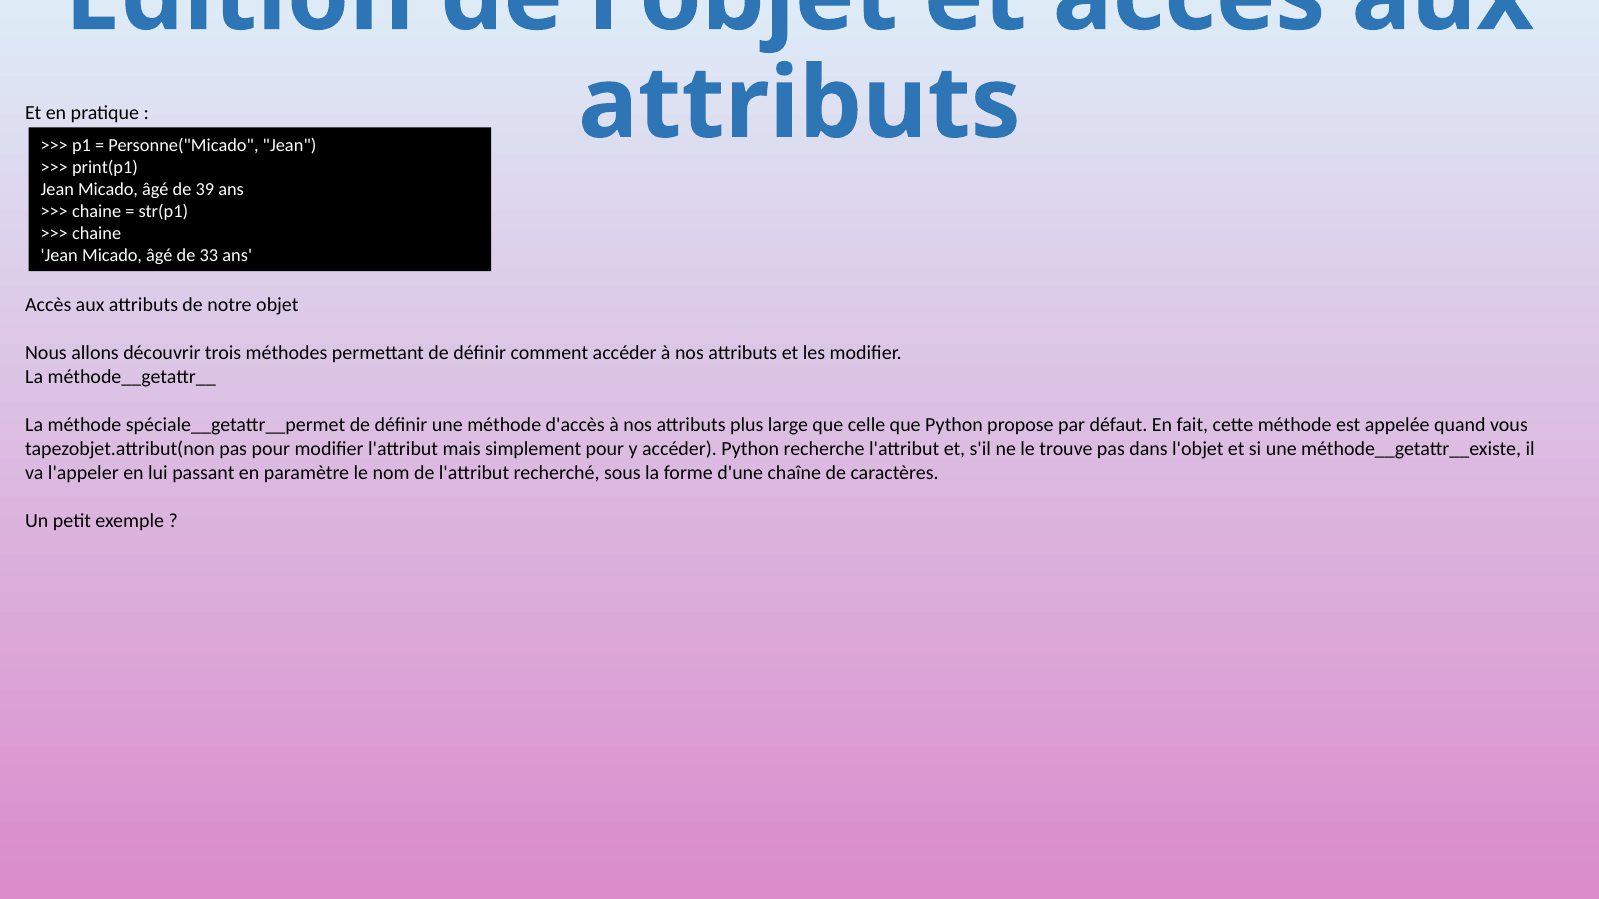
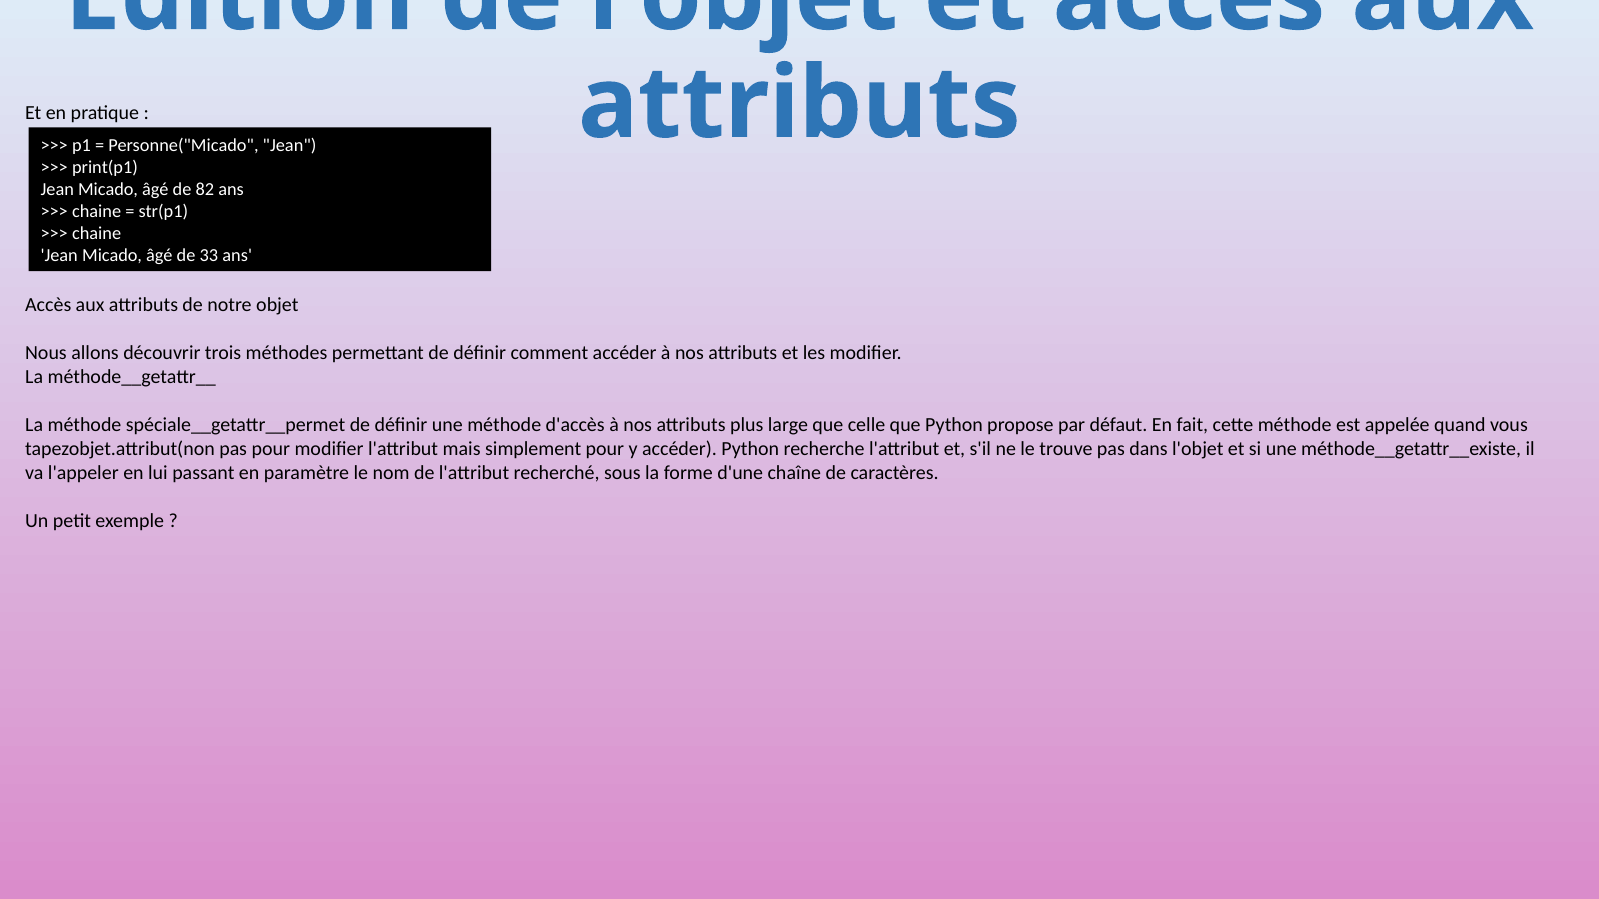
39: 39 -> 82 (205, 190)
